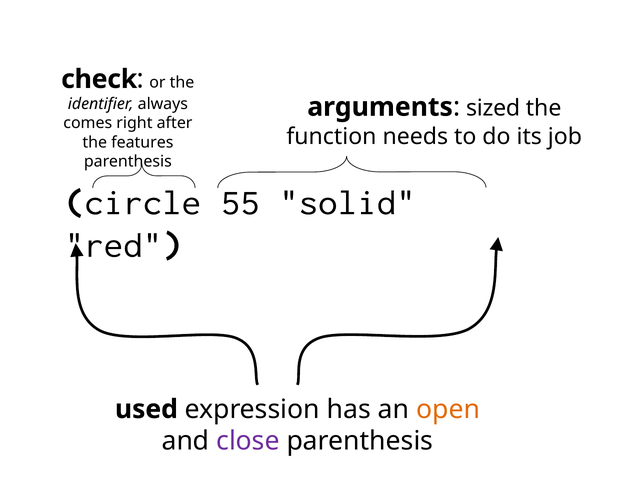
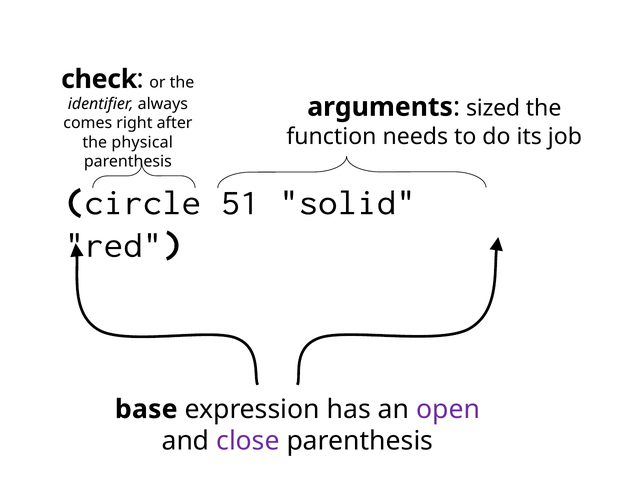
features: features -> physical (142, 142)
55: 55 -> 51 (240, 203)
used: used -> base (146, 409)
open colour: orange -> purple (448, 409)
